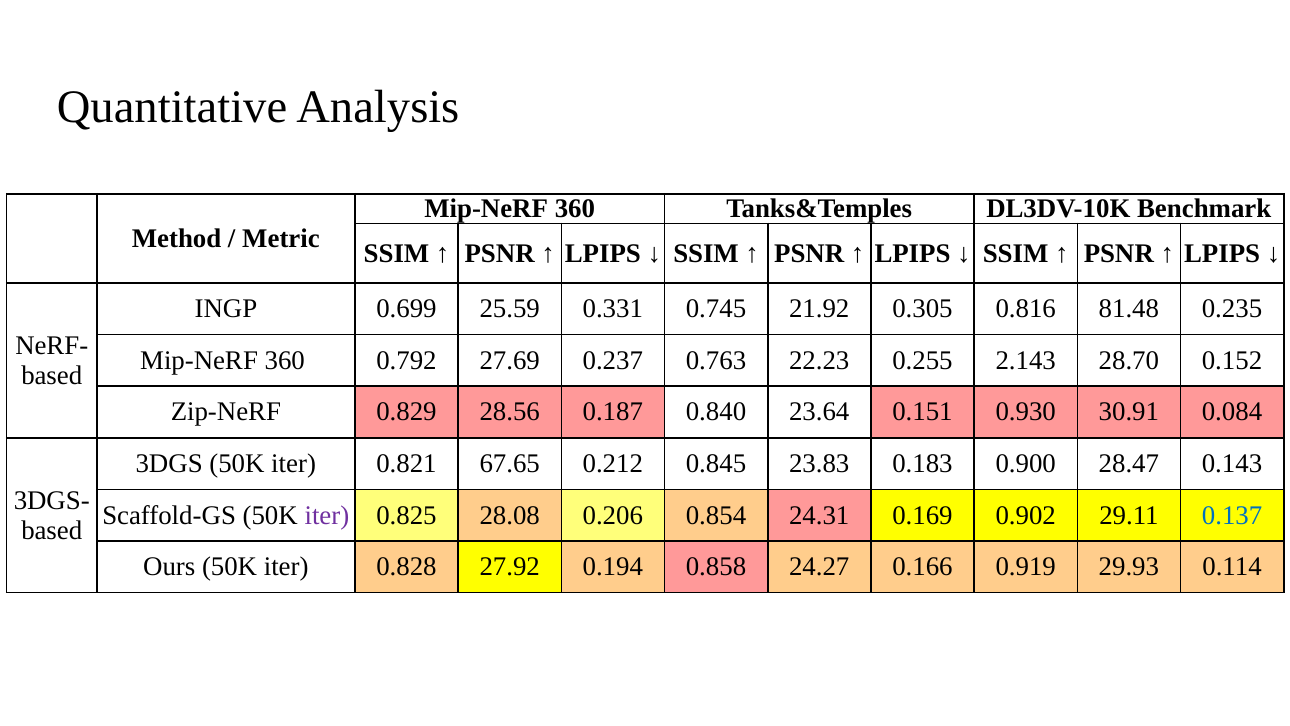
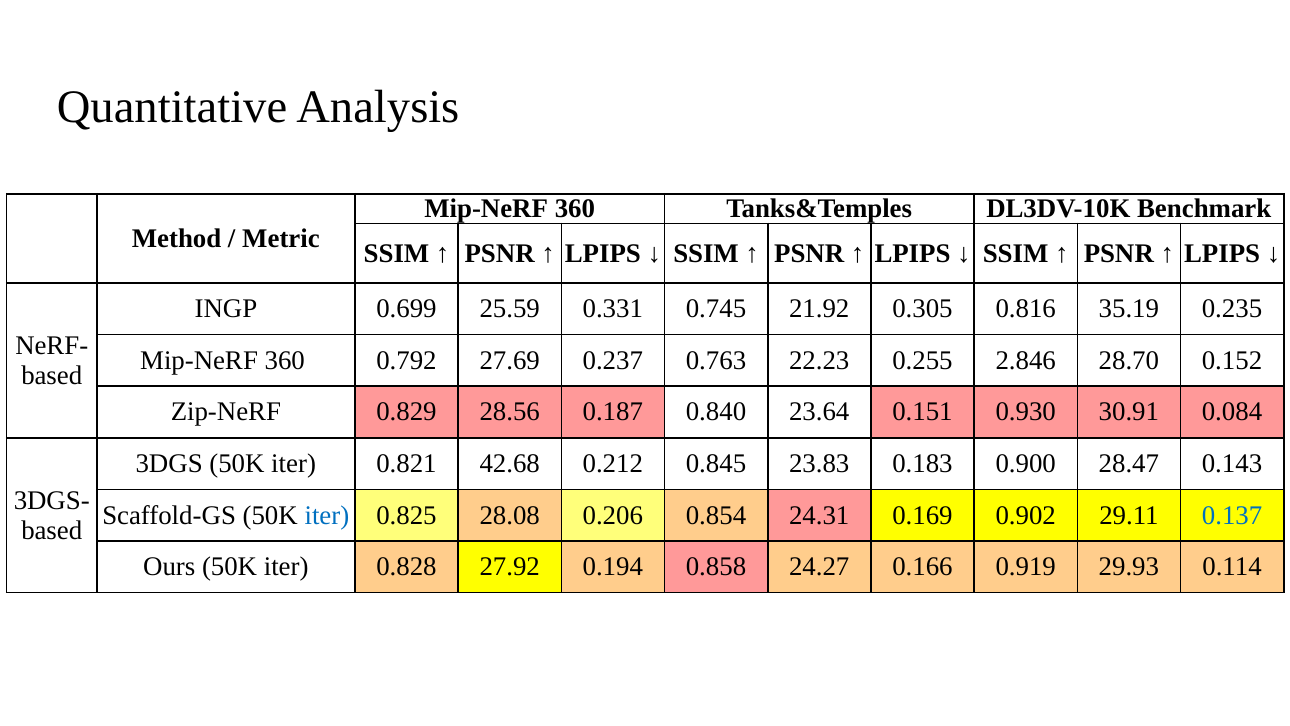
81.48: 81.48 -> 35.19 (1129, 309)
2.143: 2.143 -> 2.846 (1026, 360)
67.65: 67.65 -> 42.68 (510, 464)
iter colour: purple -> blue (327, 515)
